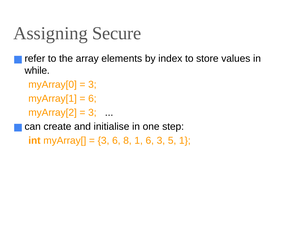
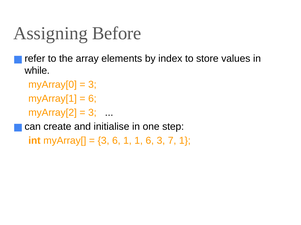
Secure: Secure -> Before (117, 33)
6 8: 8 -> 1 (127, 141)
5: 5 -> 7 (172, 141)
